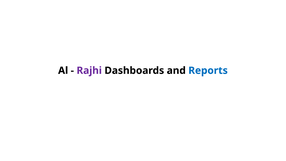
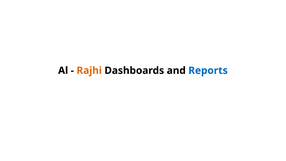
Rajhi colour: purple -> orange (89, 70)
